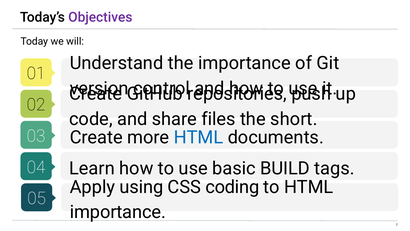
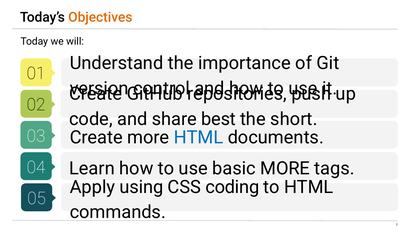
Objectives colour: purple -> orange (100, 17)
files: files -> best (219, 119)
basic BUILD: BUILD -> MORE (285, 168)
importance: importance -> commands (118, 212)
